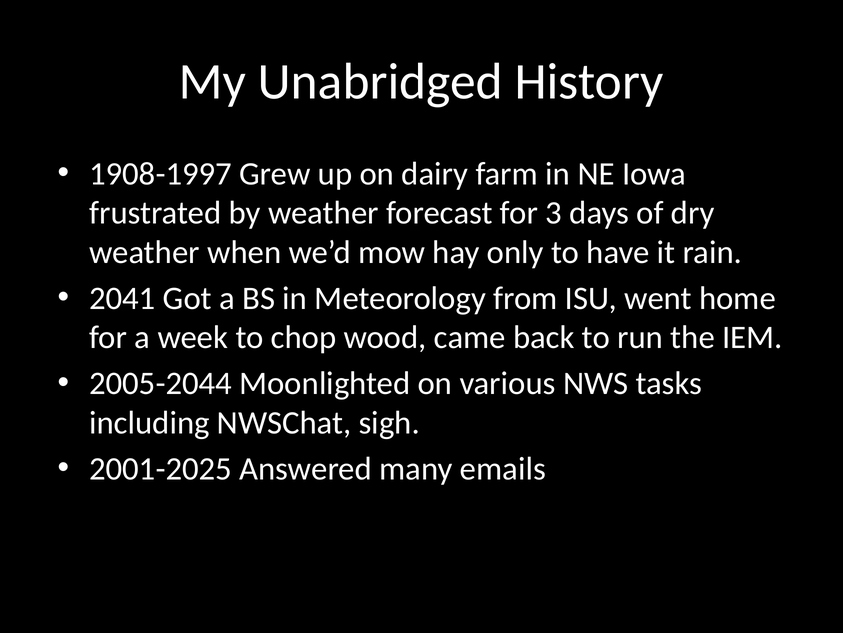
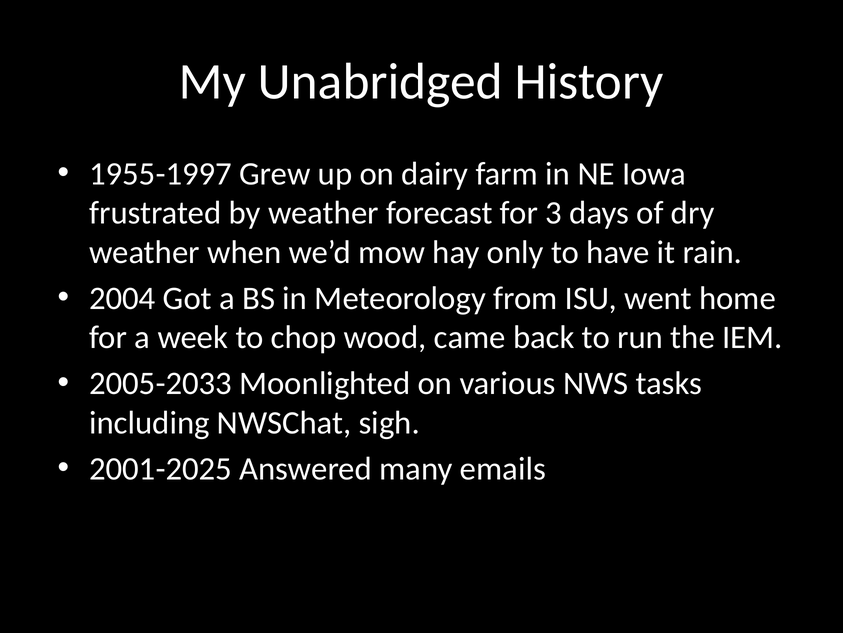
1908-1997: 1908-1997 -> 1955-1997 (161, 174)
2041: 2041 -> 2004 (122, 298)
2005-2044: 2005-2044 -> 2005-2033 (161, 383)
